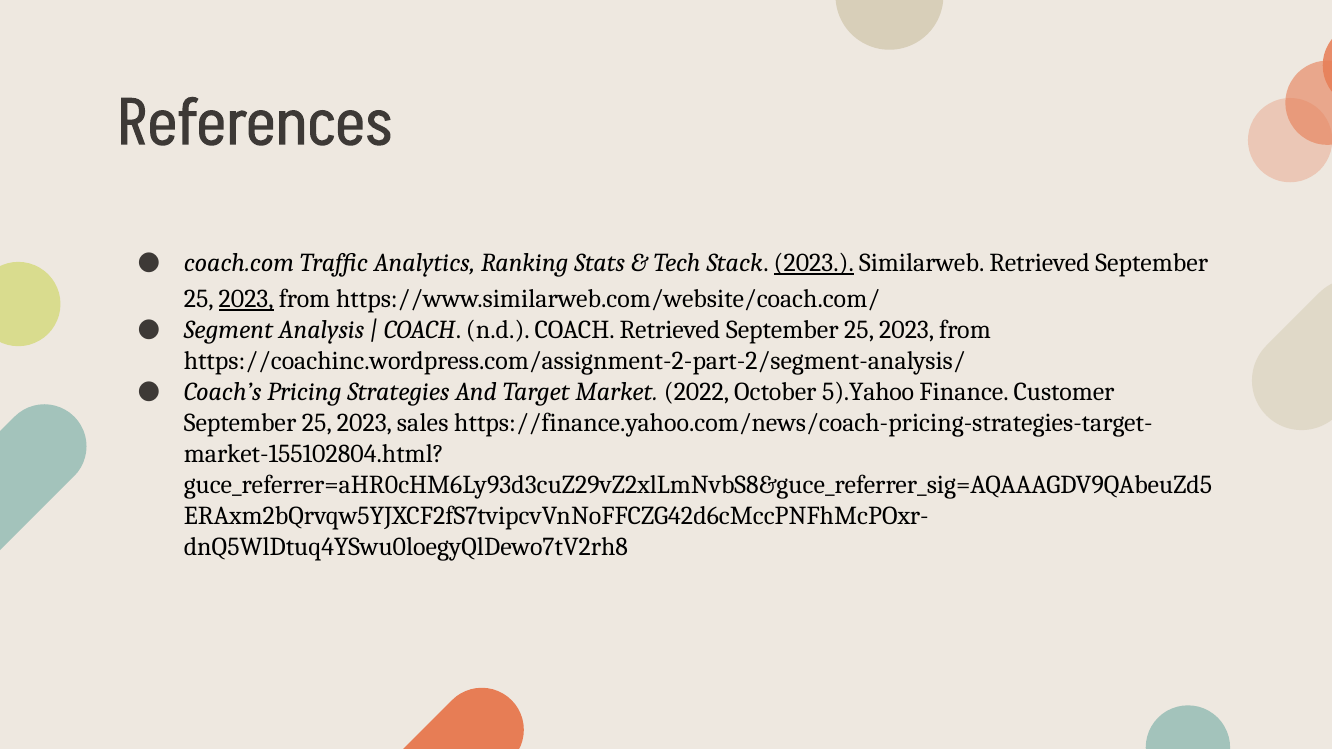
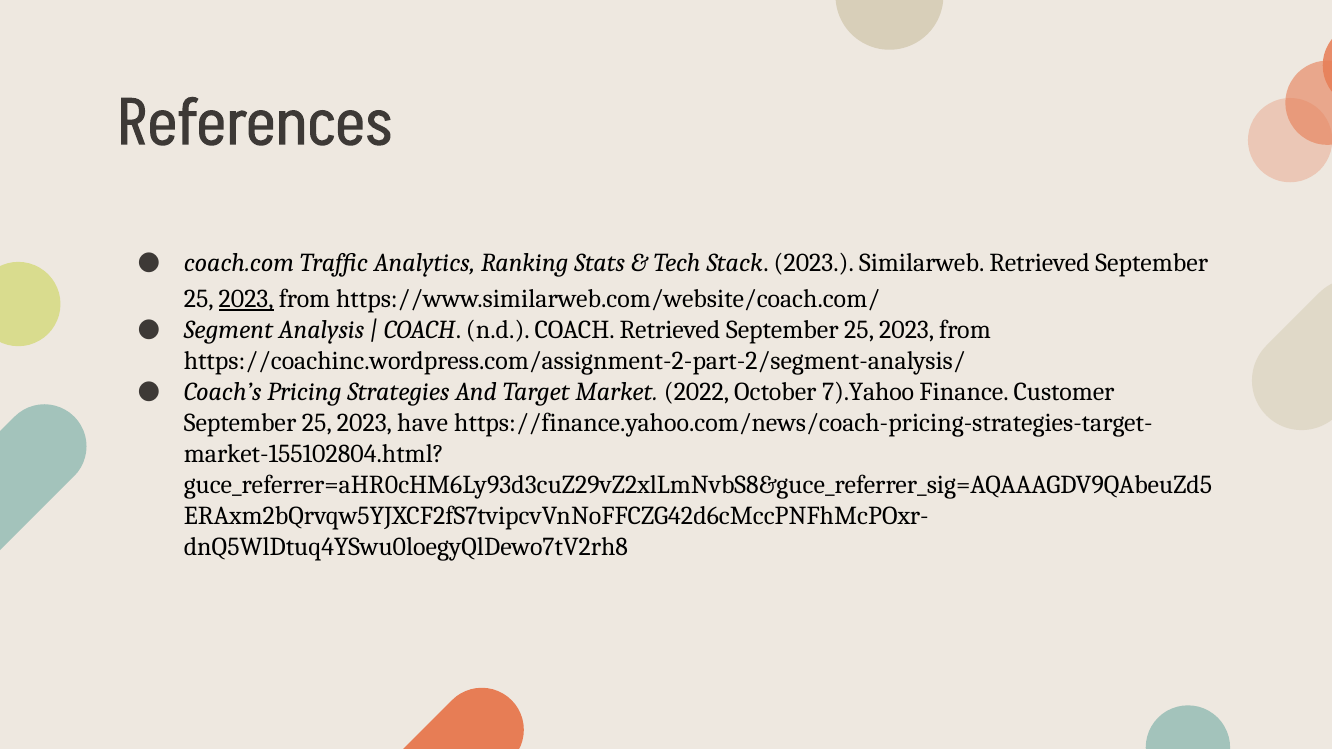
2023 underline: present -> none (814, 263)
5).Yahoo: 5).Yahoo -> 7).Yahoo (868, 392)
sales: sales -> have (423, 423)
